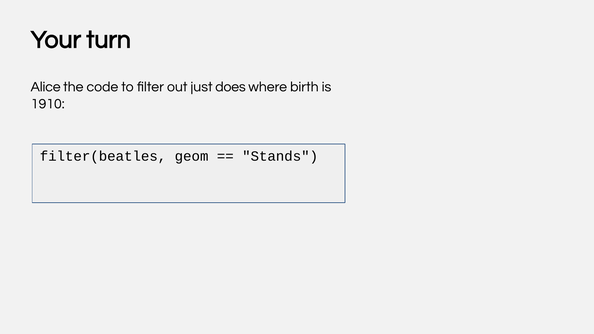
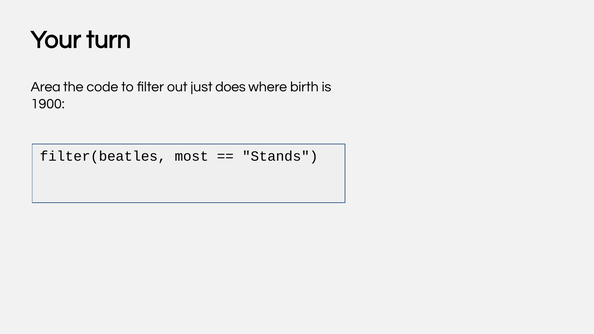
Alice: Alice -> Area (46, 87)
1910: 1910 -> 1900 (48, 104)
geom: geom -> most (192, 156)
